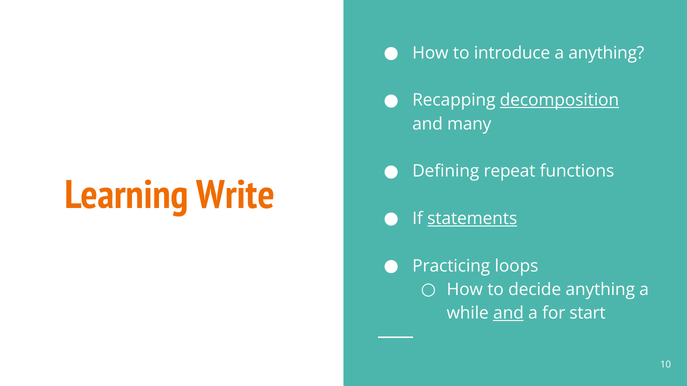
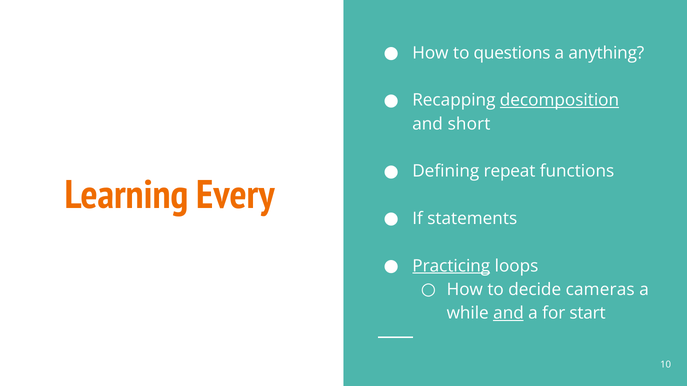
introduce: introduce -> questions (512, 53)
many: many -> short (469, 124)
Write: Write -> Every (236, 195)
statements underline: present -> none (472, 219)
Practicing underline: none -> present (451, 266)
decide anything: anything -> cameras (600, 290)
